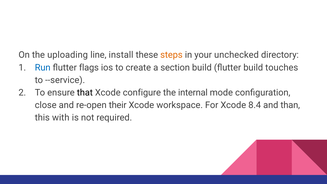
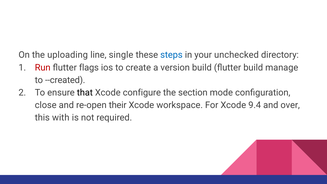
install: install -> single (121, 55)
steps colour: orange -> blue (171, 55)
Run colour: blue -> red (43, 68)
section: section -> version (175, 68)
touches: touches -> manage (282, 68)
--service: --service -> --created (65, 80)
internal: internal -> section (193, 93)
8.4: 8.4 -> 9.4 (255, 105)
than: than -> over (290, 105)
